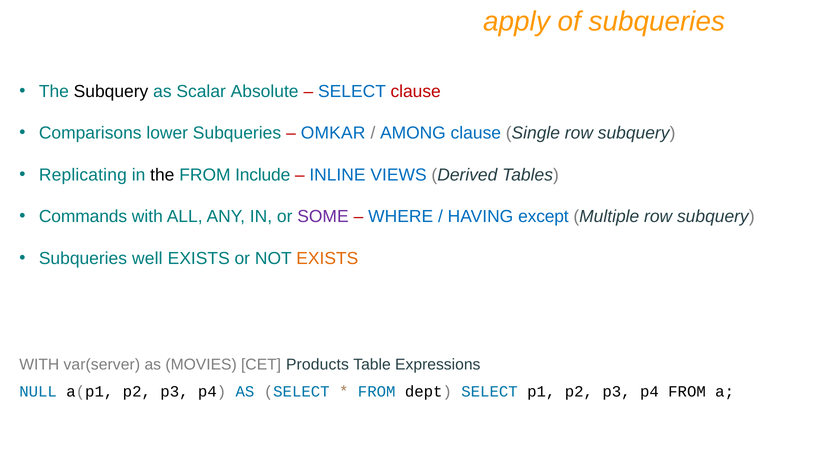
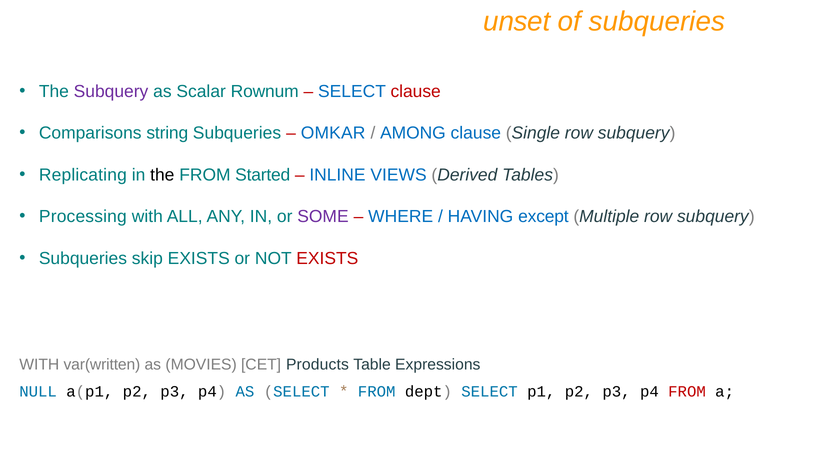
apply: apply -> unset (517, 22)
Subquery colour: black -> purple (111, 91)
Absolute: Absolute -> Rownum (265, 91)
lower: lower -> string (167, 133)
Include: Include -> Started (263, 175)
Commands: Commands -> Processing (83, 217)
well: well -> skip (147, 259)
EXISTS colour: orange -> red (327, 259)
var(server: var(server -> var(written (102, 365)
FROM colour: black -> red (687, 392)
